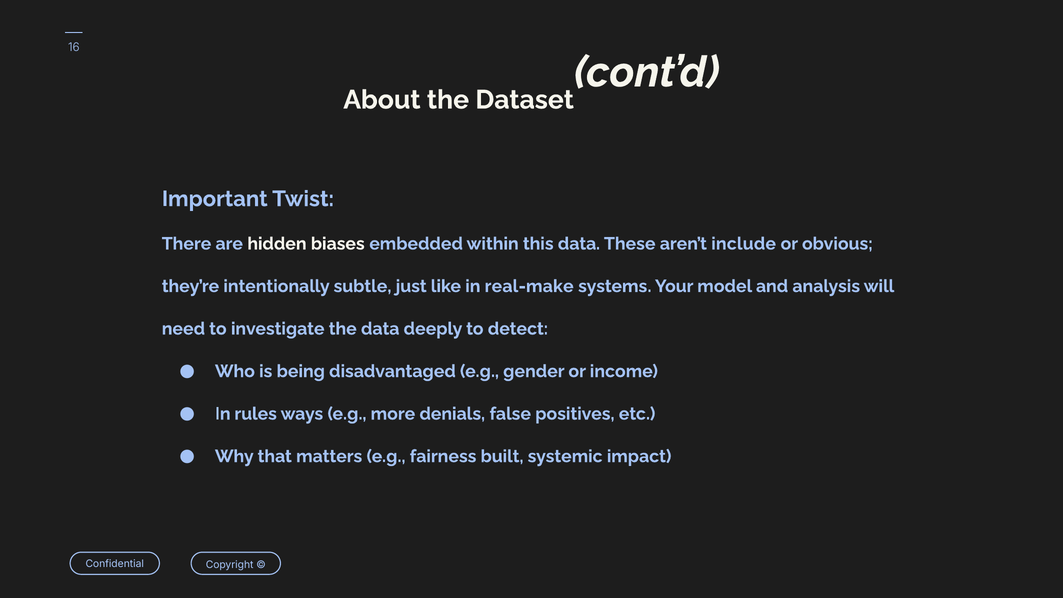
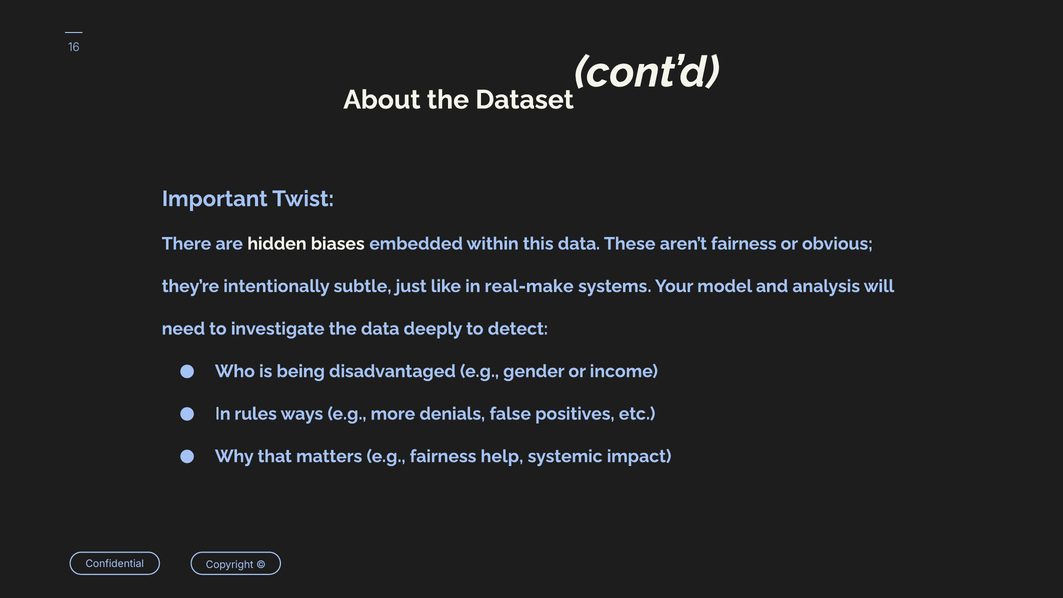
aren’t include: include -> fairness (744, 244)
built: built -> help (502, 456)
